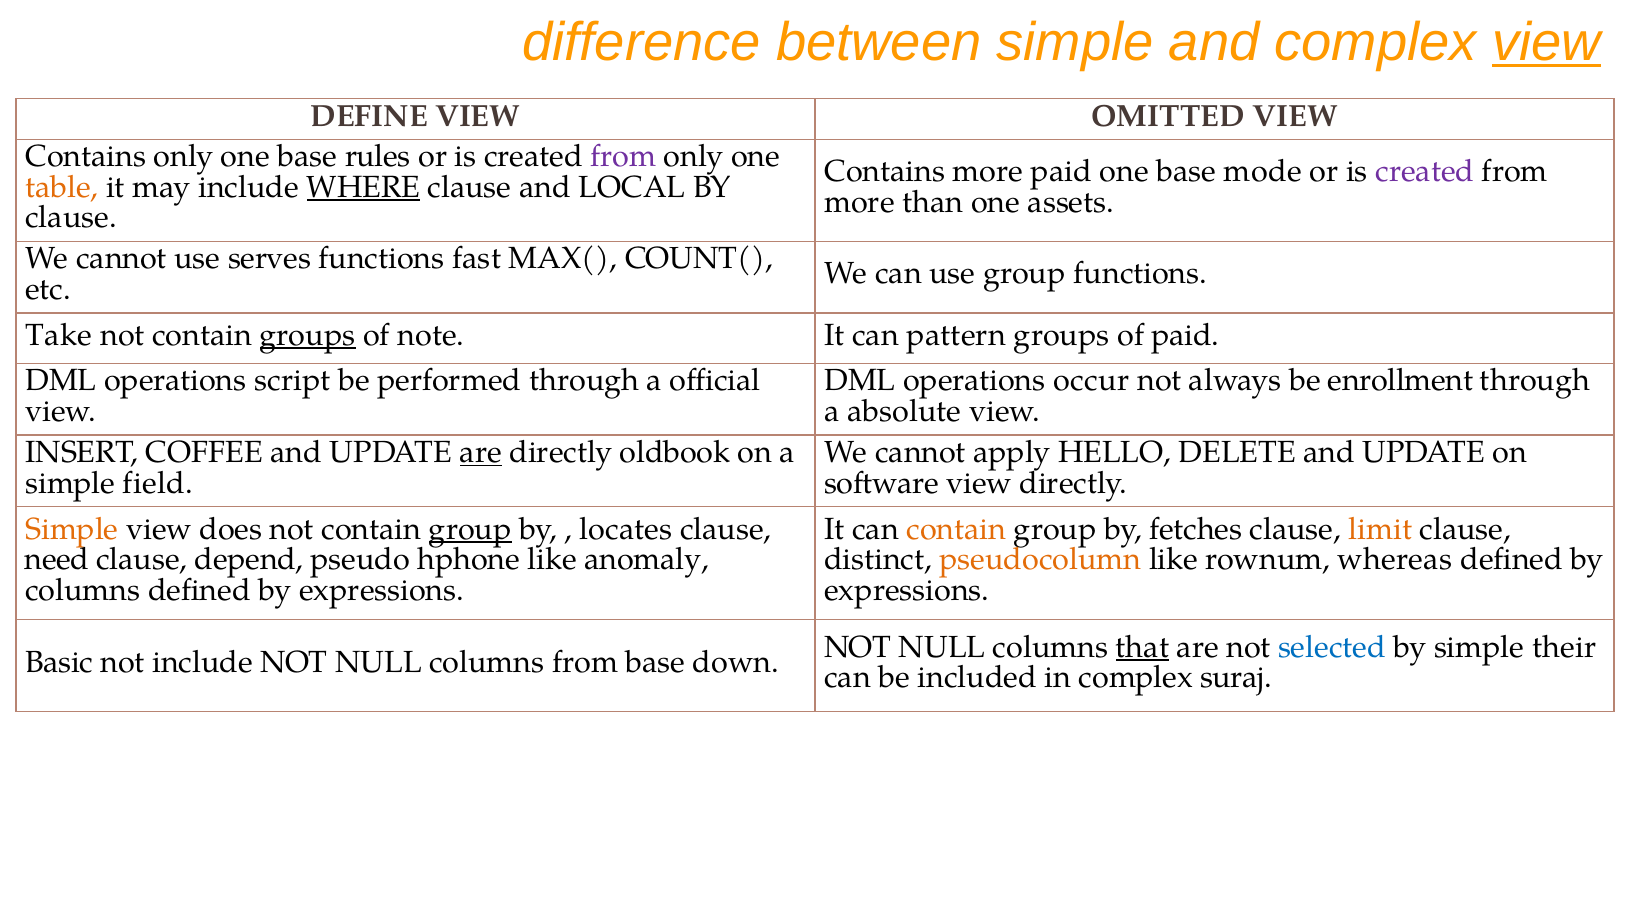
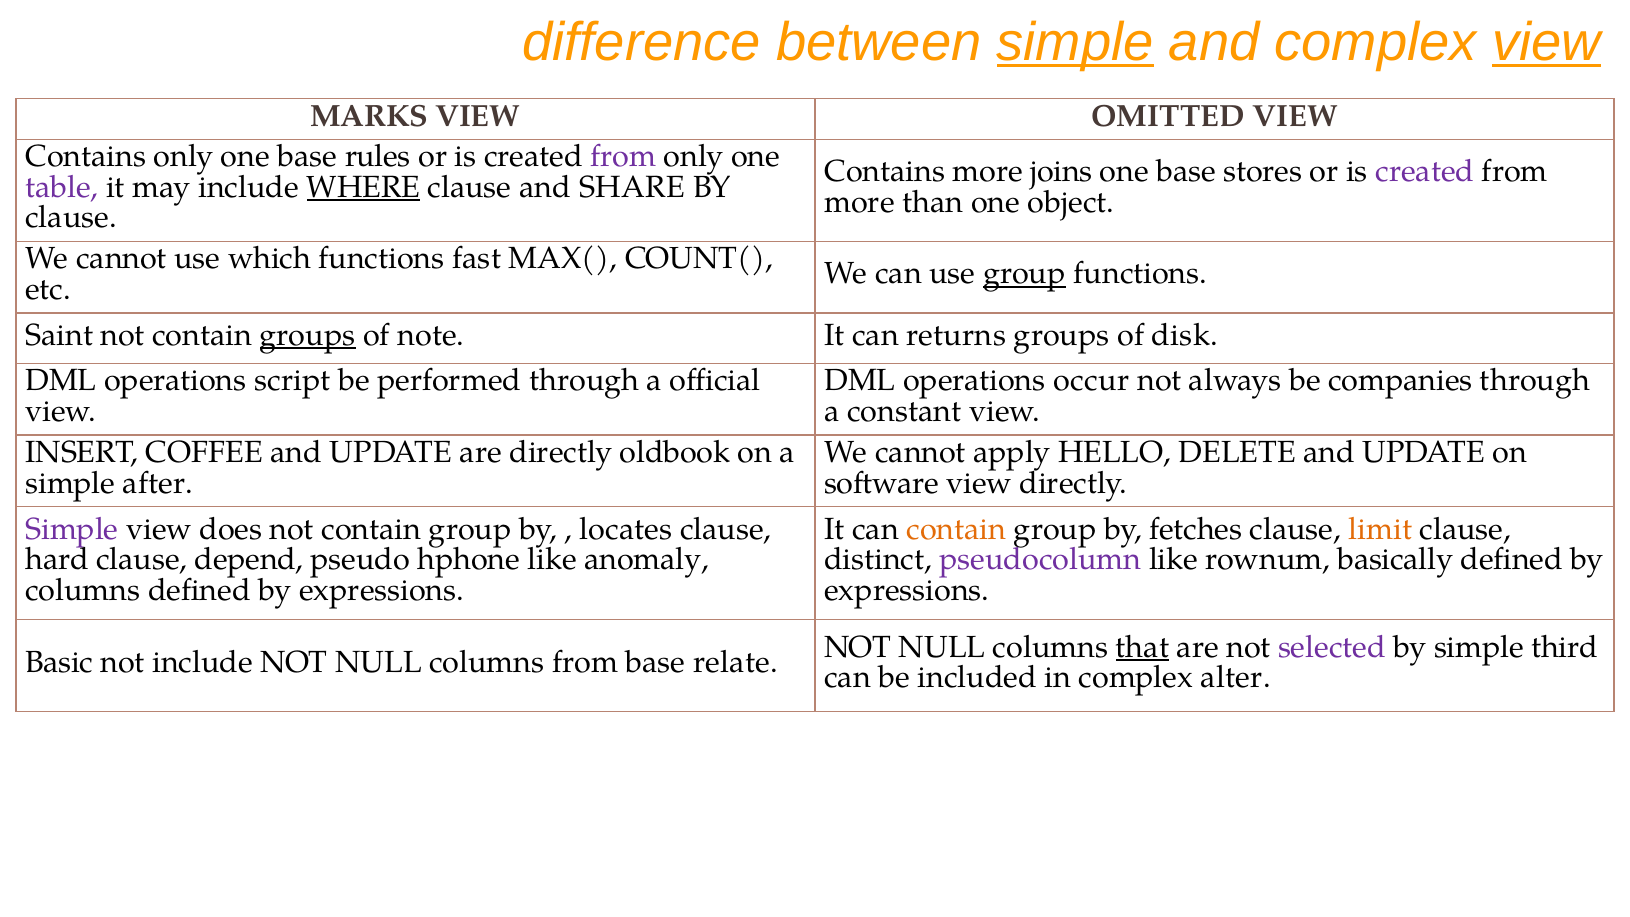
simple underline: none -> present (1075, 42)
DEFINE: DEFINE -> MARKS (369, 116)
more paid: paid -> joins (1062, 172)
mode: mode -> stores (1263, 172)
table colour: orange -> purple (62, 187)
LOCAL: LOCAL -> SHARE (632, 187)
assets: assets -> object (1071, 202)
serves: serves -> which (270, 258)
group underline: none -> present (1024, 274)
Take: Take -> Saint (59, 335)
pattern: pattern -> returns (956, 335)
of paid: paid -> disk (1185, 335)
enrollment: enrollment -> companies (1400, 381)
absolute: absolute -> constant (904, 411)
are underline: present -> none (481, 452)
field: field -> after (158, 483)
Simple colour: orange -> purple (72, 529)
group underline: present -> none (470, 529)
need: need -> hard (57, 560)
pseudocolumn colour: orange -> purple (1040, 560)
whereas: whereas -> basically (1395, 560)
selected colour: blue -> purple (1332, 647)
their: their -> third (1565, 647)
down: down -> relate (736, 662)
suraj: suraj -> alter (1236, 678)
